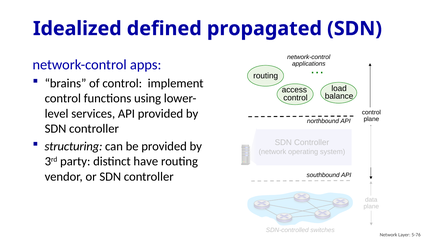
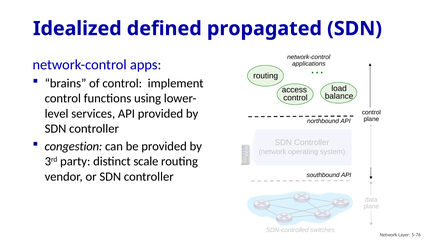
structuring: structuring -> congestion (73, 146)
have: have -> scale (146, 161)
